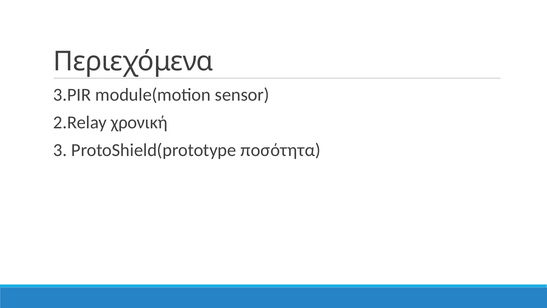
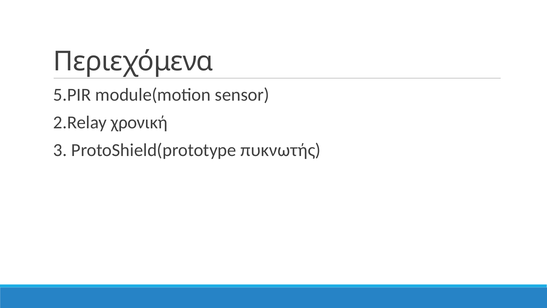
3.PIR: 3.PIR -> 5.PIR (72, 95)
ποσότητα: ποσότητα -> πυκνωτής (281, 150)
